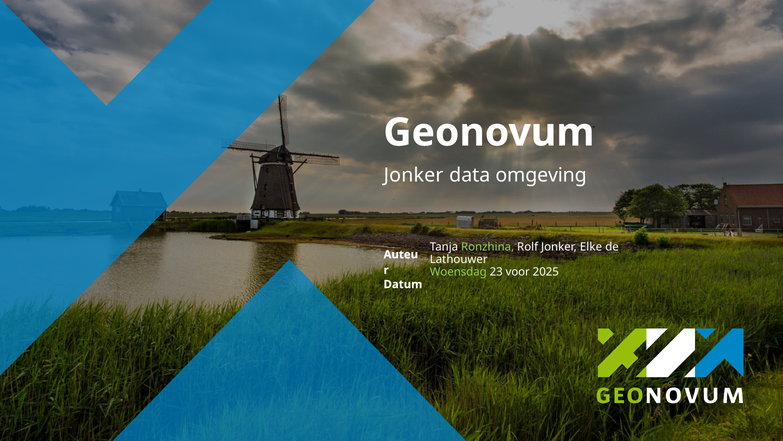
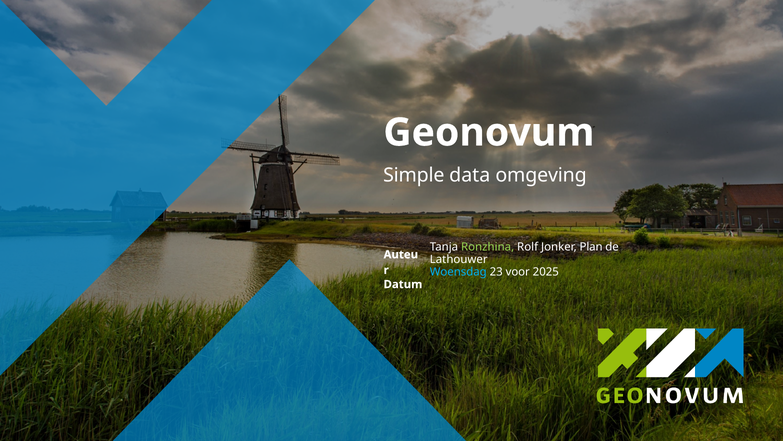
Jonker: Jonker -> Simple (414, 175)
Elke: Elke -> Plan (591, 247)
Woensdag colour: light green -> light blue (458, 271)
